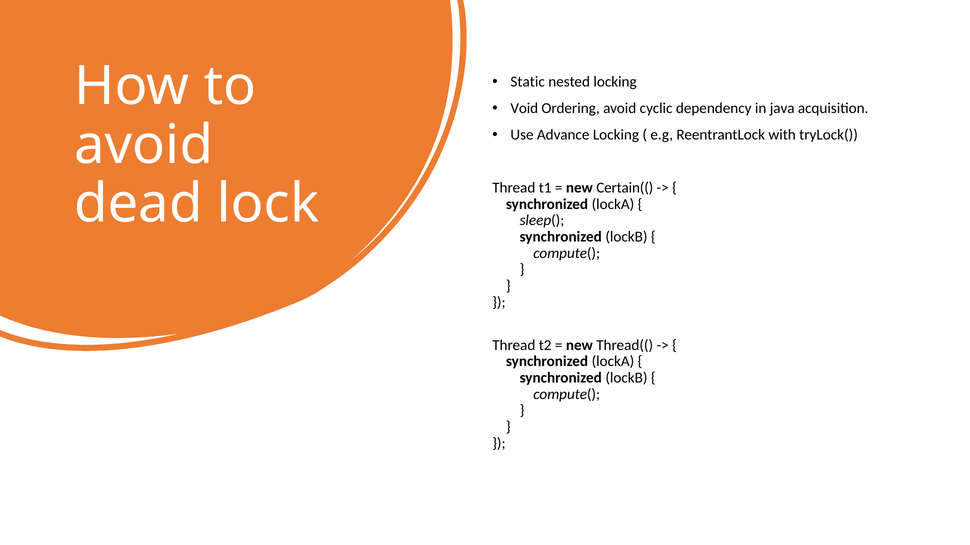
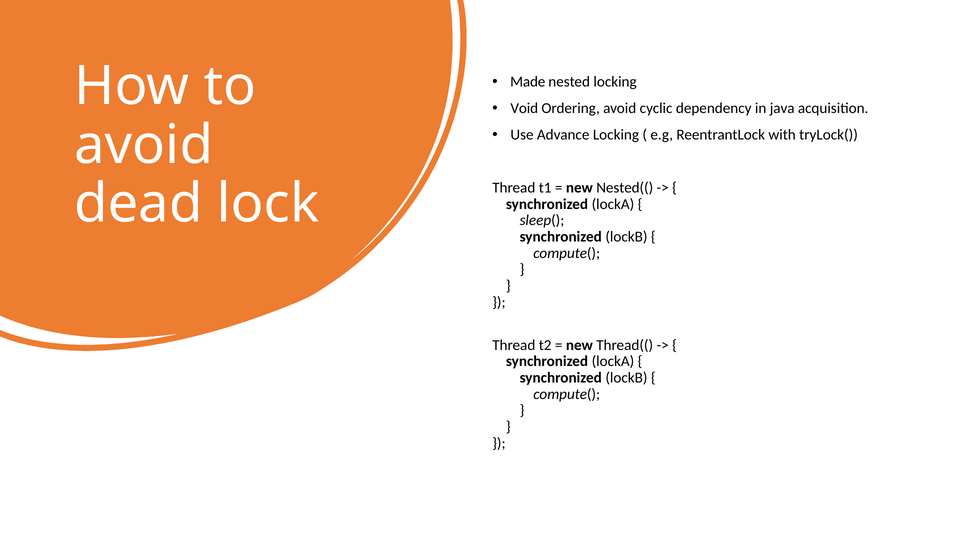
Static: Static -> Made (528, 82)
Certain((: Certain(( -> Nested(( (625, 188)
